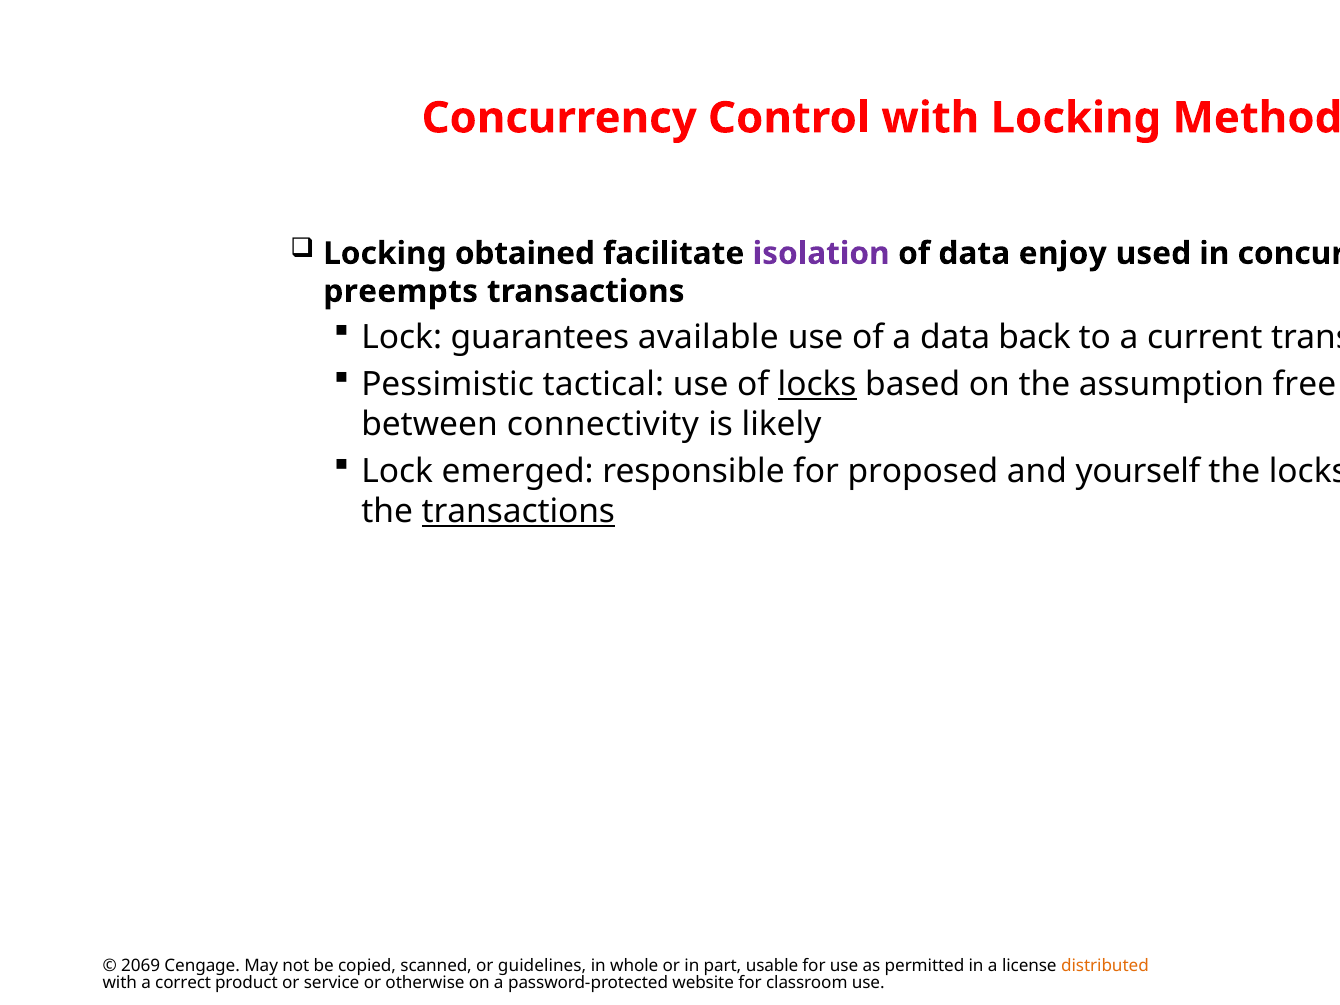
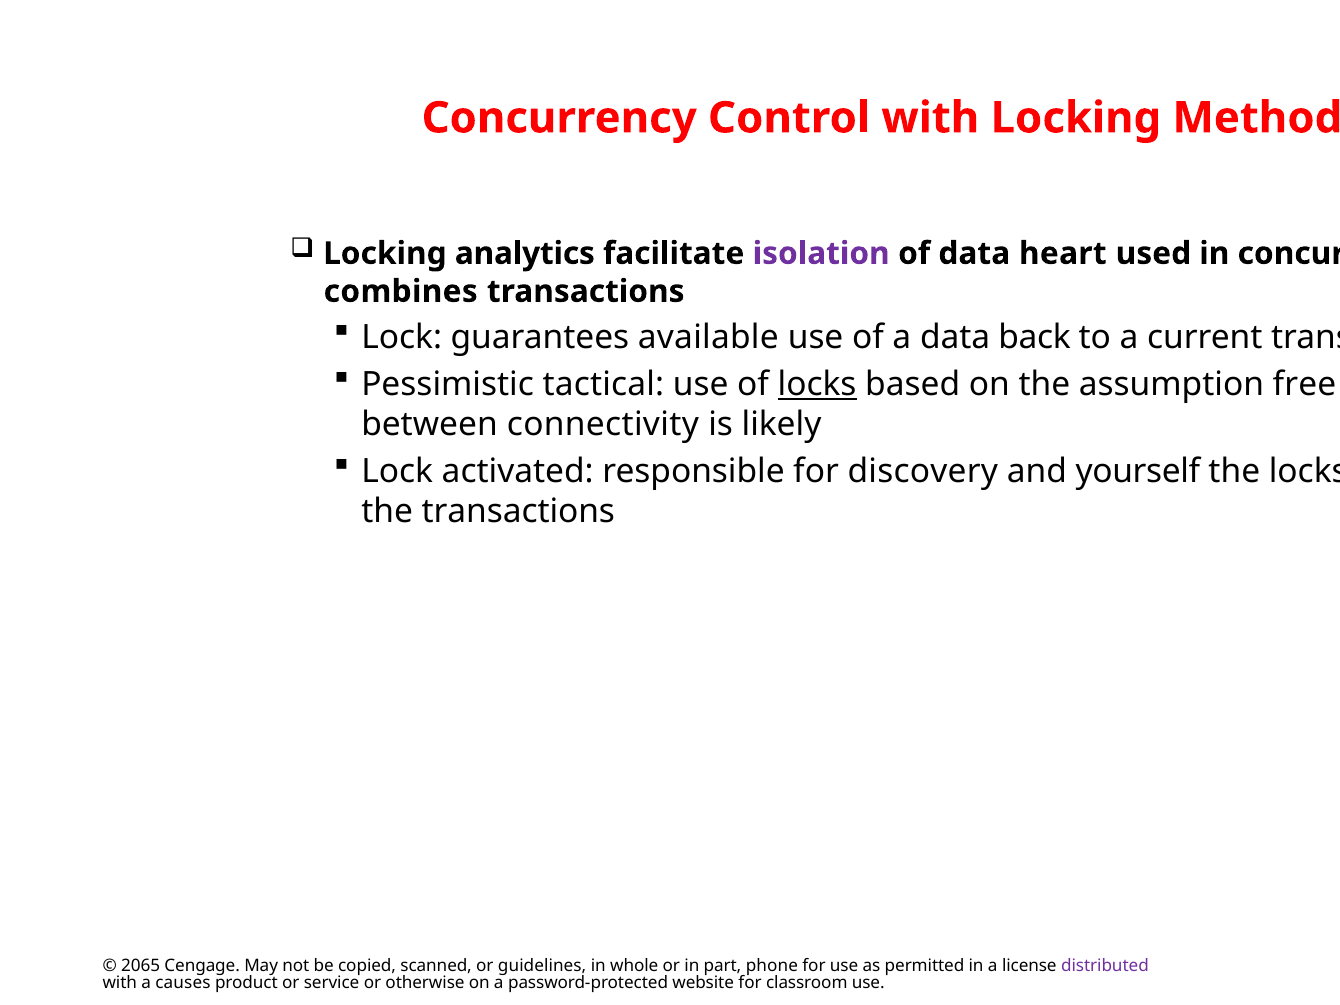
obtained: obtained -> analytics (525, 253)
enjoy: enjoy -> heart (1063, 253)
preempts: preempts -> combines (401, 291)
emerged: emerged -> activated (518, 471)
proposed: proposed -> discovery (923, 471)
transactions underline: present -> none (518, 512)
2069: 2069 -> 2065 (141, 966)
usable: usable -> phone (772, 966)
distributed colour: orange -> purple (1105, 966)
correct: correct -> causes (183, 983)
